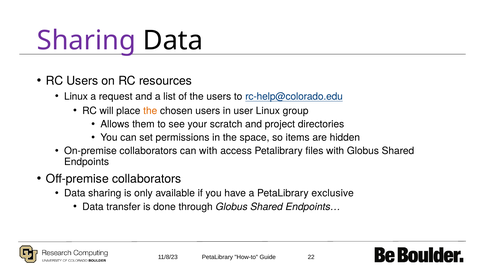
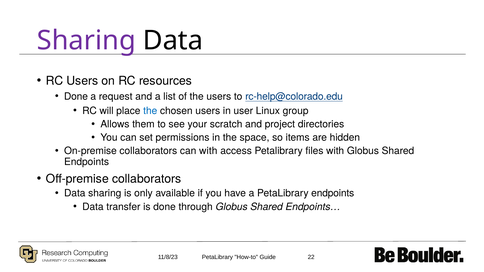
Linux: Linux -> Done (76, 97)
the colour: orange -> blue (150, 111)
PetaLibrary exclusive: exclusive -> endpoints (333, 193)
